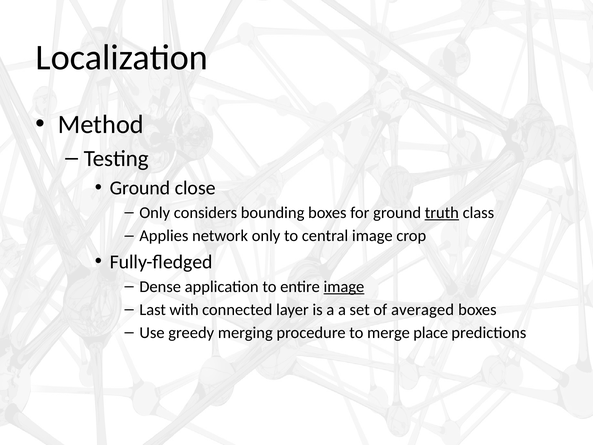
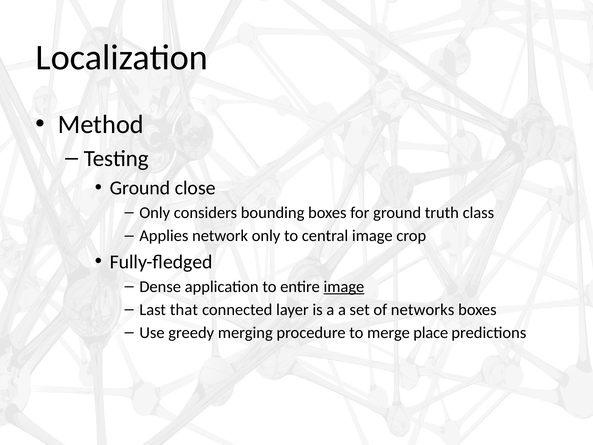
truth underline: present -> none (442, 213)
with: with -> that (184, 310)
averaged: averaged -> networks (423, 310)
